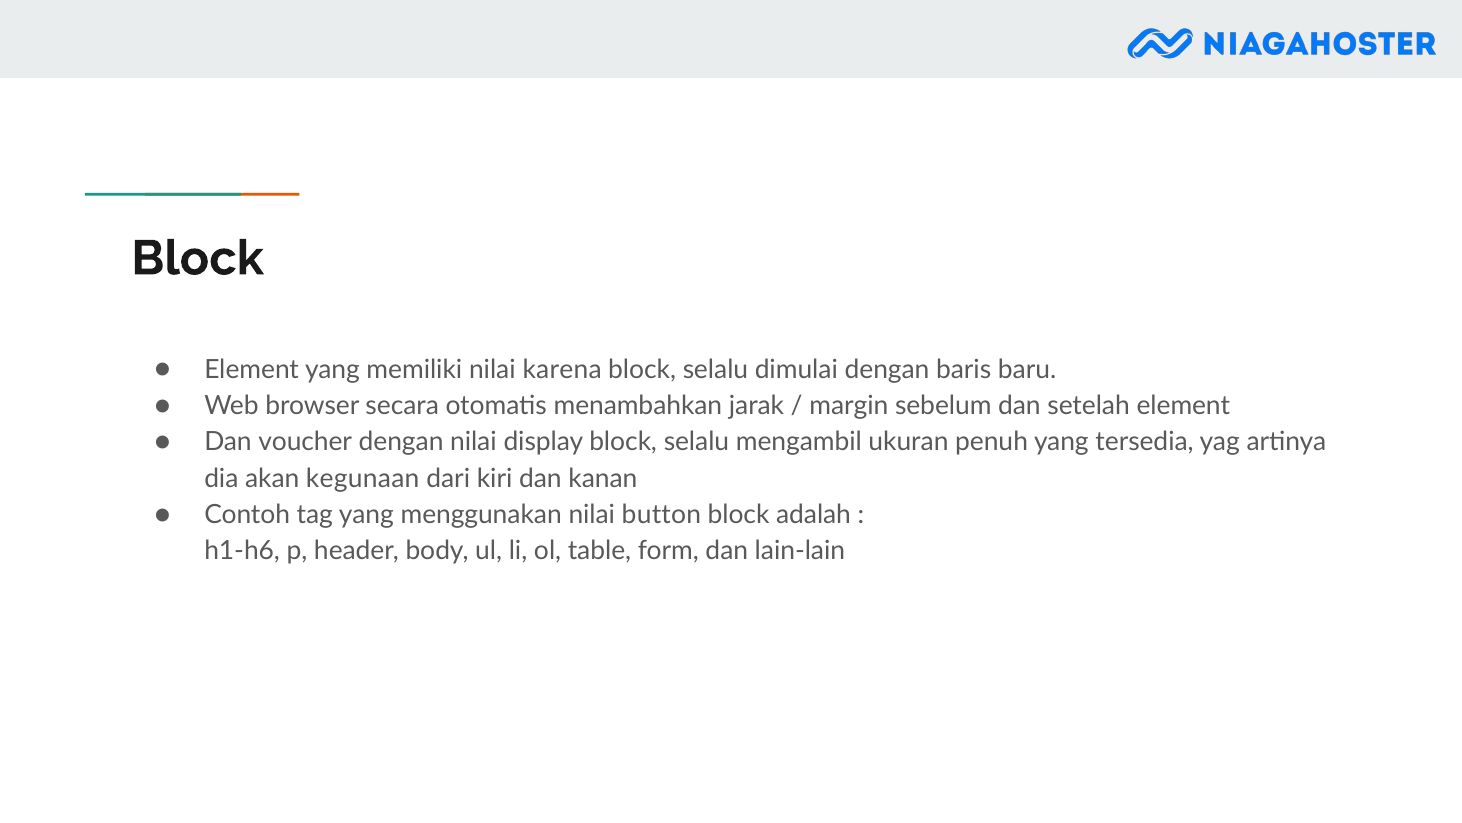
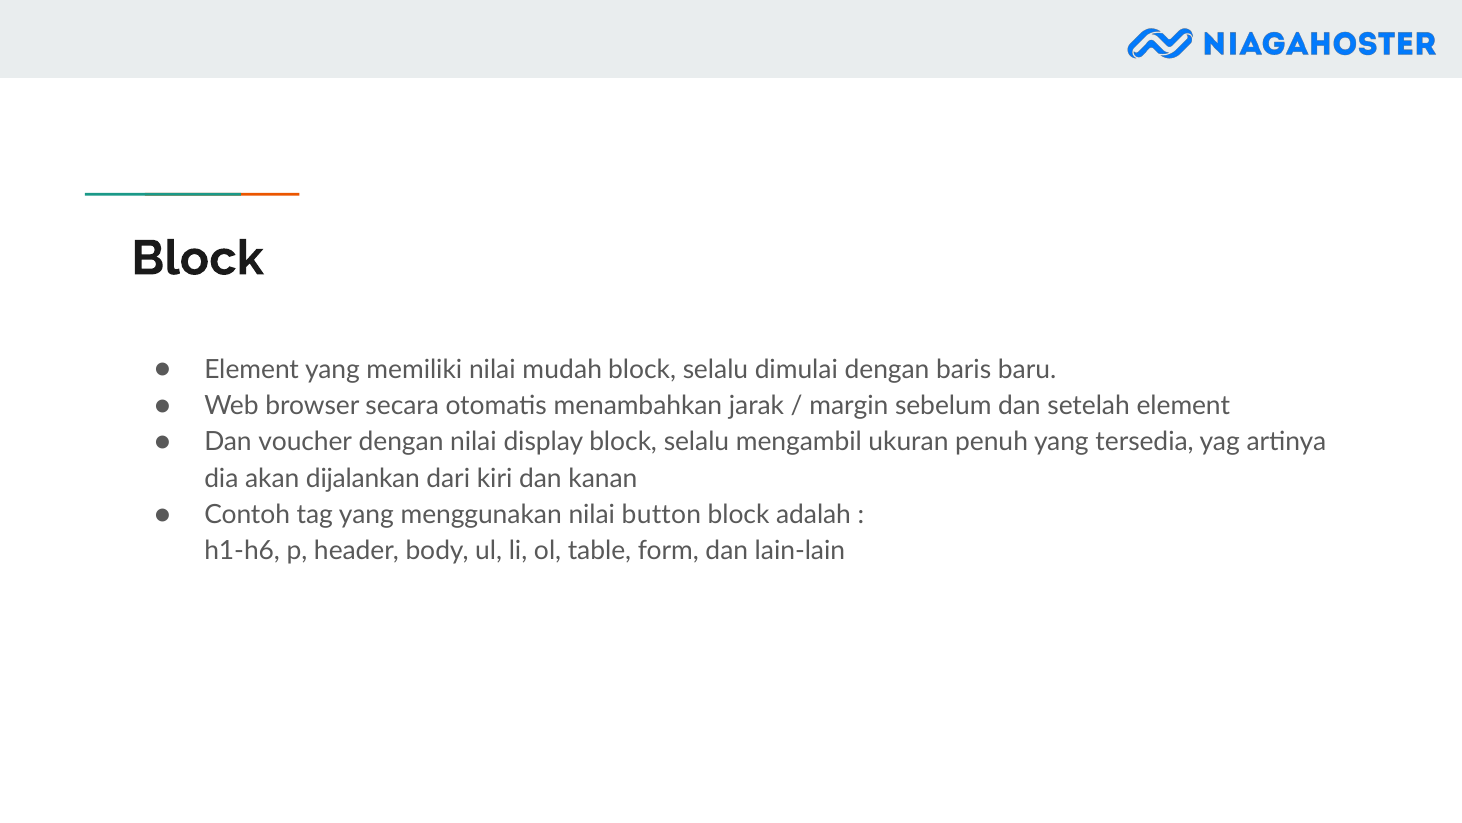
karena: karena -> mudah (562, 369)
kegunaan: kegunaan -> dijalankan (363, 478)
